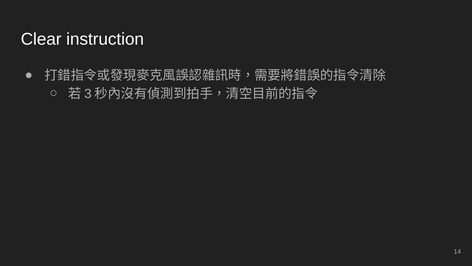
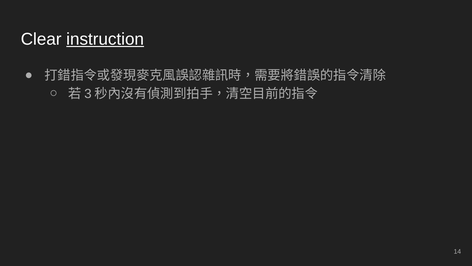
instruction underline: none -> present (105, 39)
